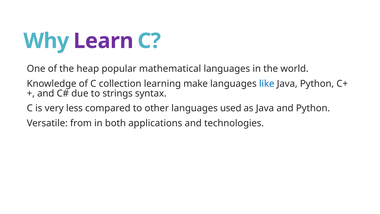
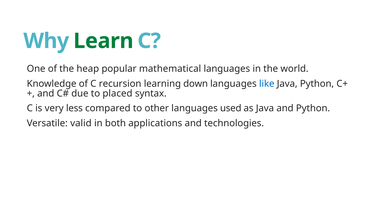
Learn colour: purple -> green (103, 41)
collection: collection -> recursion (120, 84)
make: make -> down (196, 84)
strings: strings -> placed (117, 93)
from: from -> valid (81, 123)
